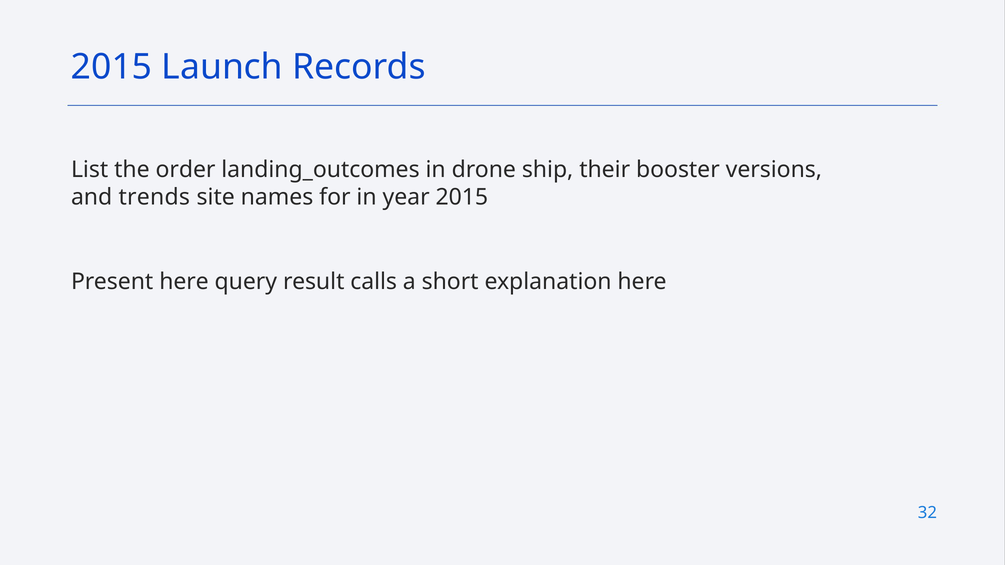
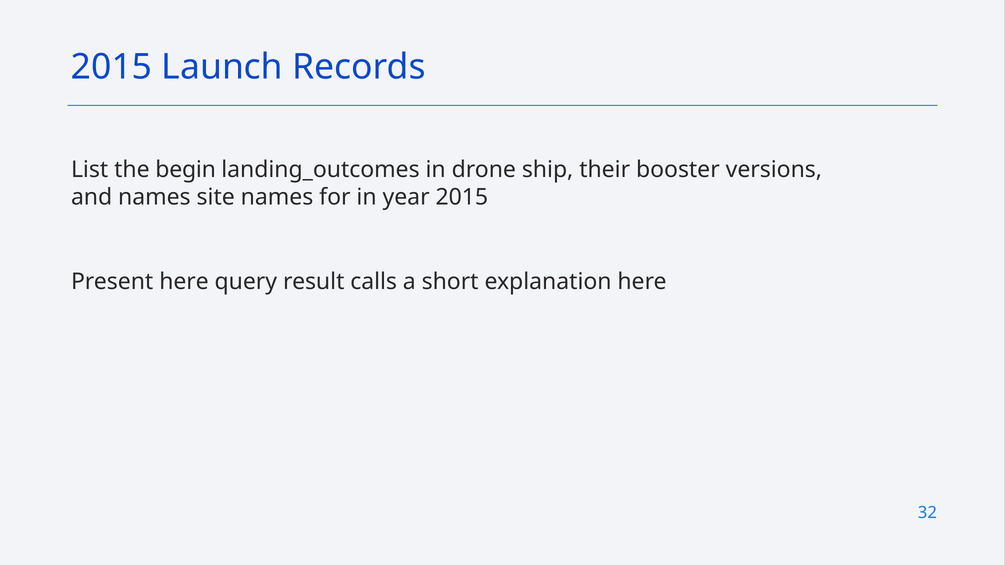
order: order -> begin (186, 170)
and trends: trends -> names (154, 197)
